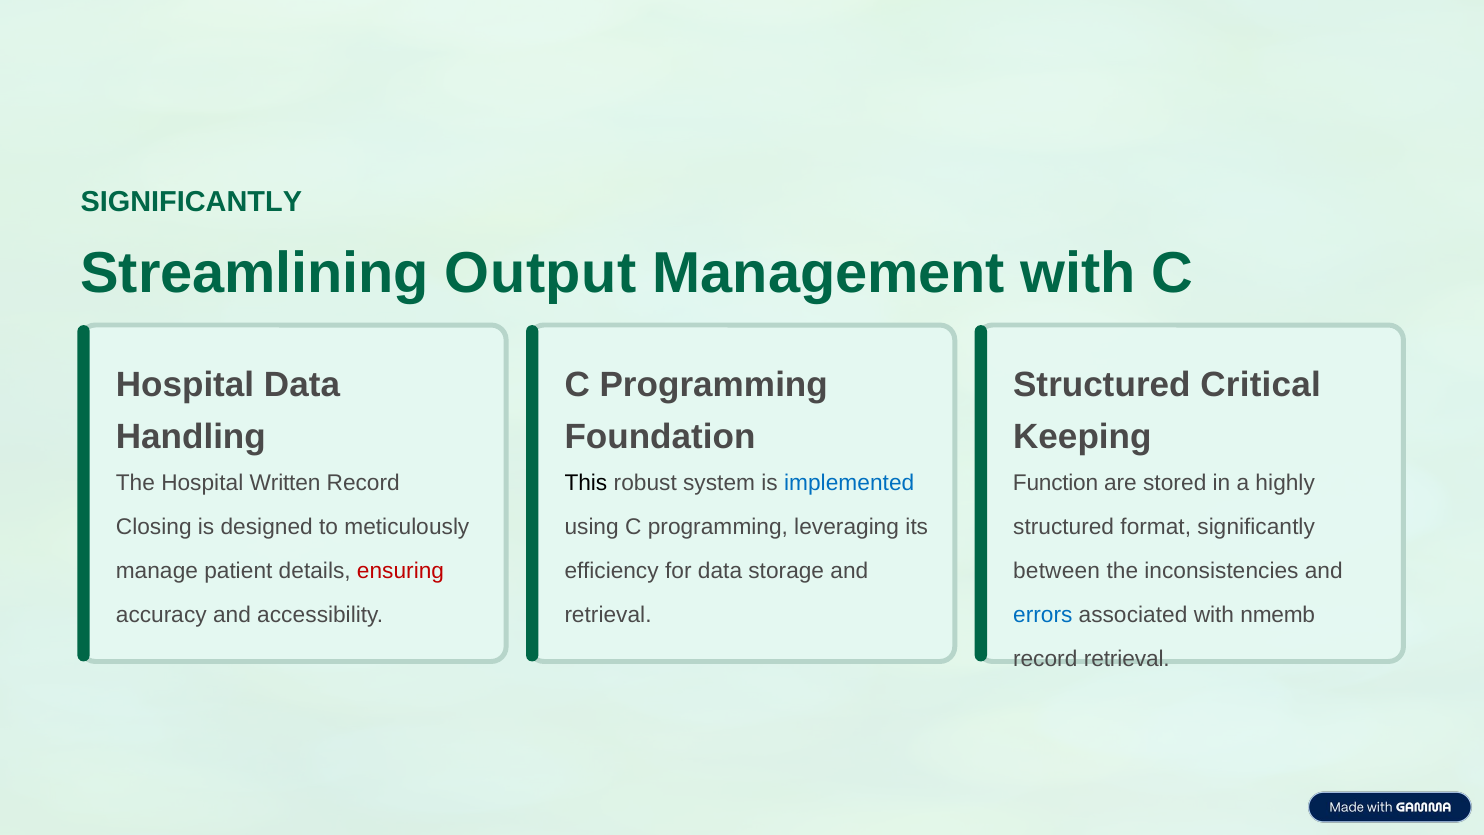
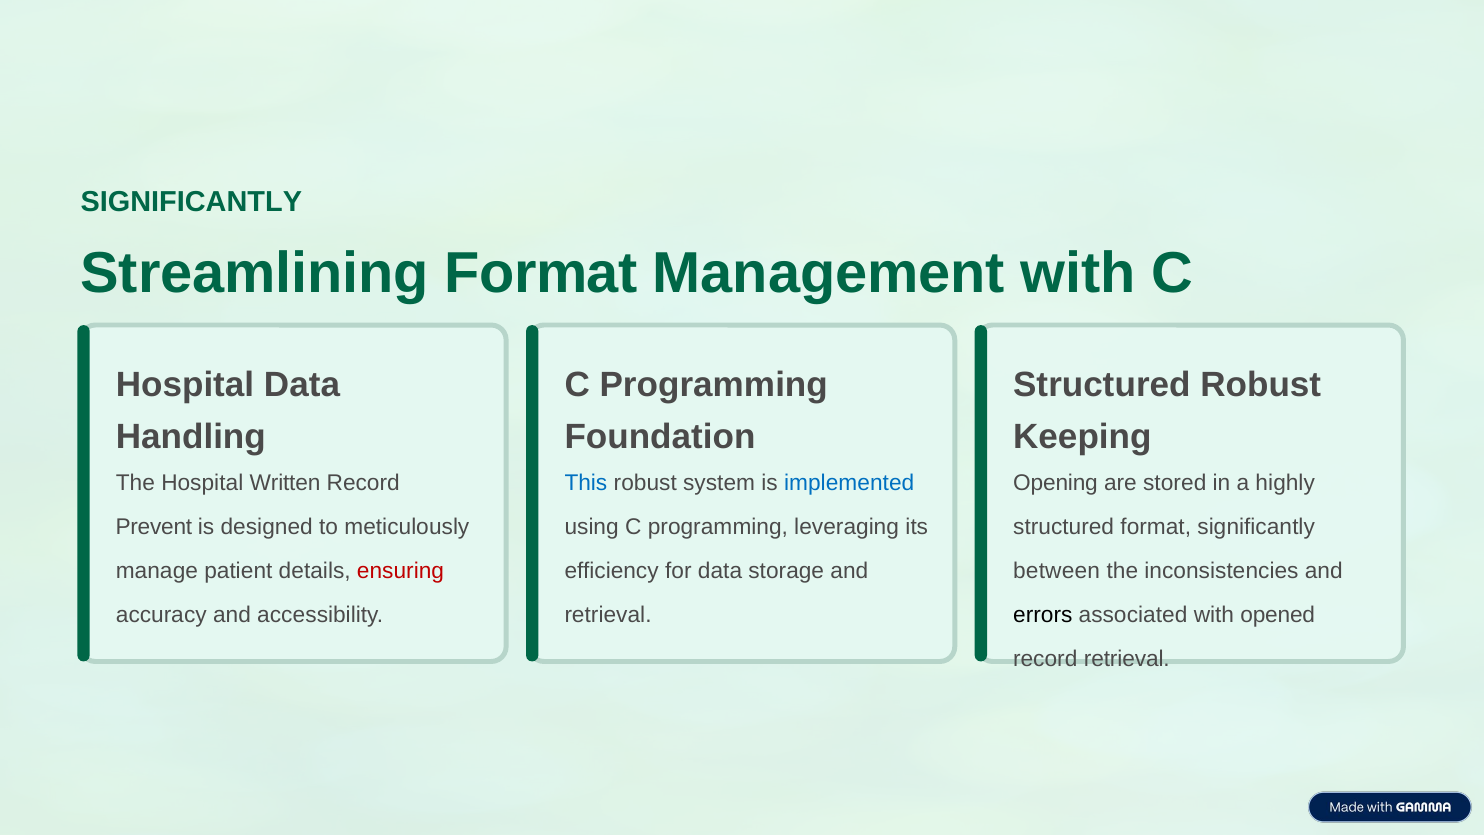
Streamlining Output: Output -> Format (541, 274)
Structured Critical: Critical -> Robust (1261, 385)
This colour: black -> blue (586, 483)
Function: Function -> Opening (1056, 483)
Closing: Closing -> Prevent (154, 527)
errors colour: blue -> black (1043, 615)
nmemb: nmemb -> opened (1278, 615)
